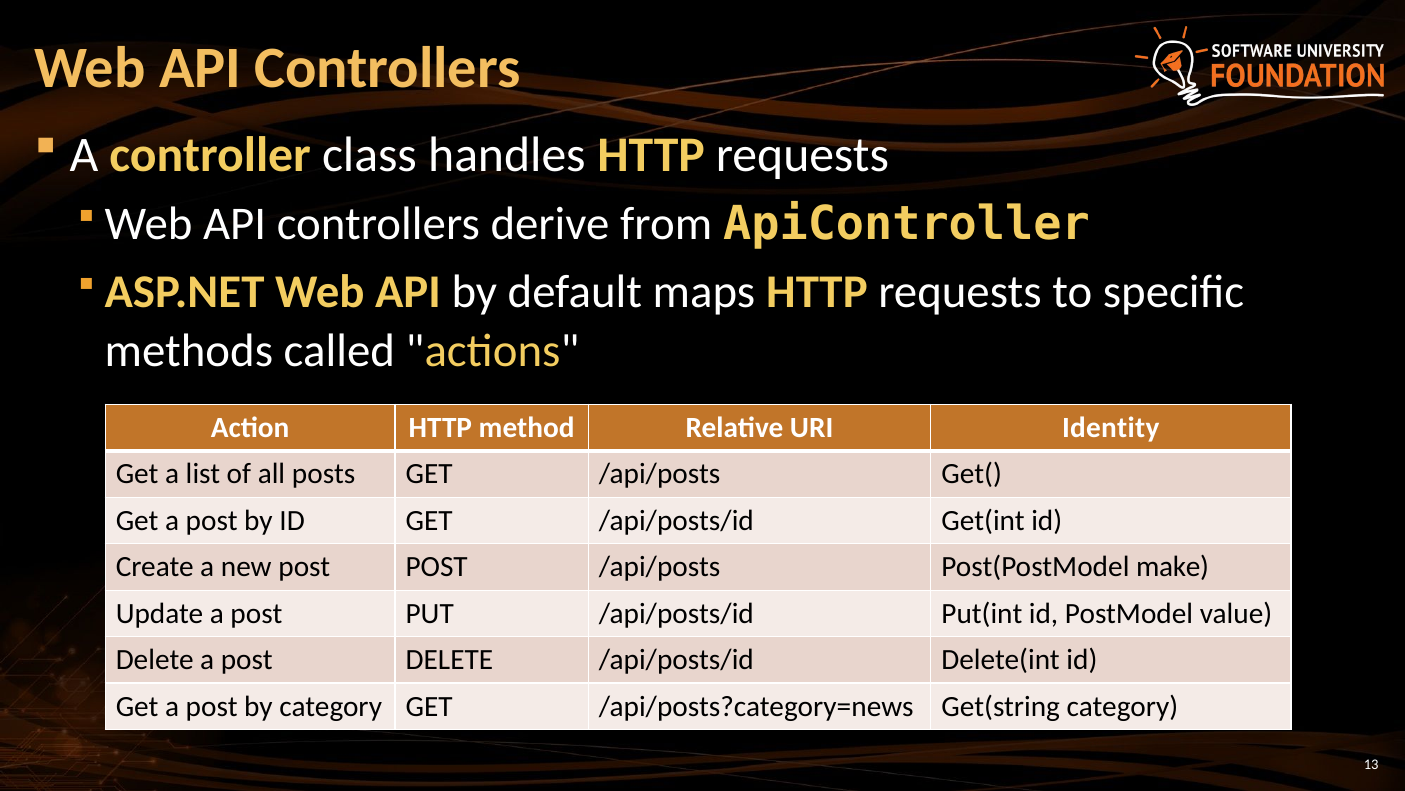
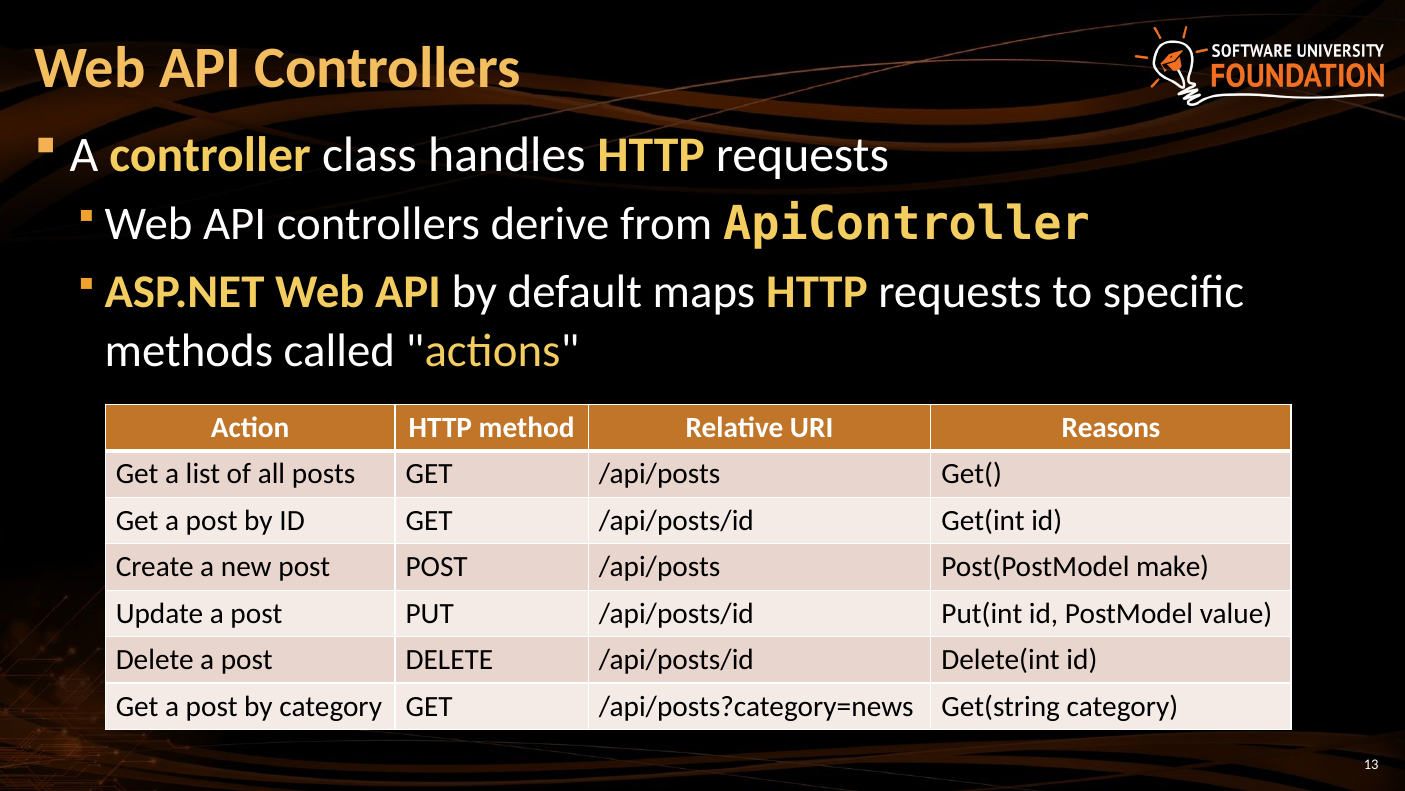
Identity: Identity -> Reasons (1111, 428)
